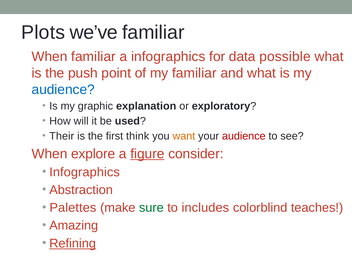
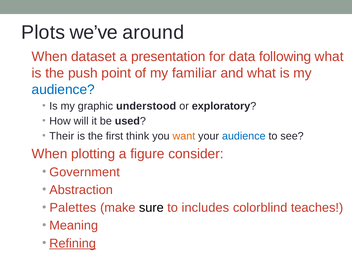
we’ve familiar: familiar -> around (153, 32)
When familiar: familiar -> dataset (94, 57)
a infographics: infographics -> presentation (168, 57)
possible: possible -> following (285, 57)
explanation: explanation -> understood (146, 106)
audience colour: red -> blue (244, 136)
explore: explore -> plotting (93, 154)
figure underline: present -> none (147, 154)
Infographics: Infographics -> Government (85, 172)
sure colour: green -> black (151, 208)
Amazing: Amazing -> Meaning (74, 226)
